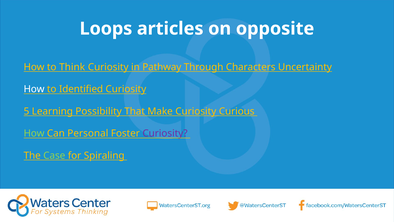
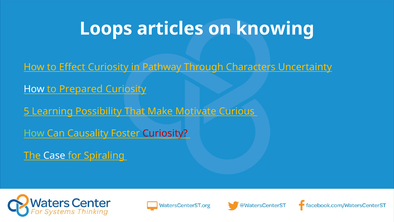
opposite: opposite -> knowing (275, 29)
Think: Think -> Effect (72, 67)
Identified: Identified -> Prepared (81, 89)
Make Curiosity: Curiosity -> Motivate (196, 111)
Personal: Personal -> Causality (88, 133)
Curiosity colour: purple -> red (165, 133)
Case colour: light green -> white (54, 155)
